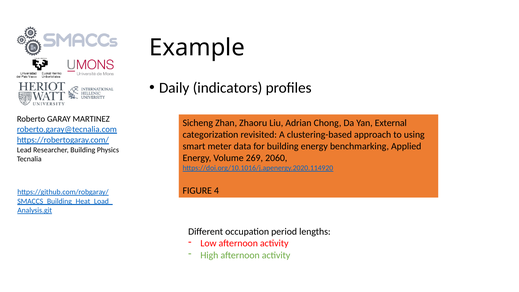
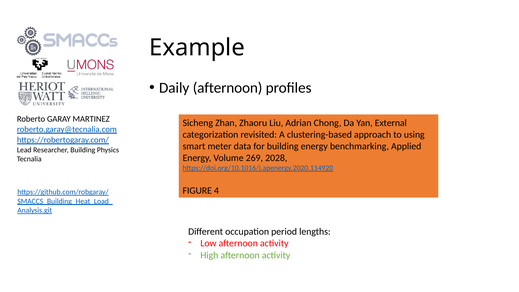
Daily indicators: indicators -> afternoon (228, 88)
2060: 2060 -> 2028 (276, 158)
